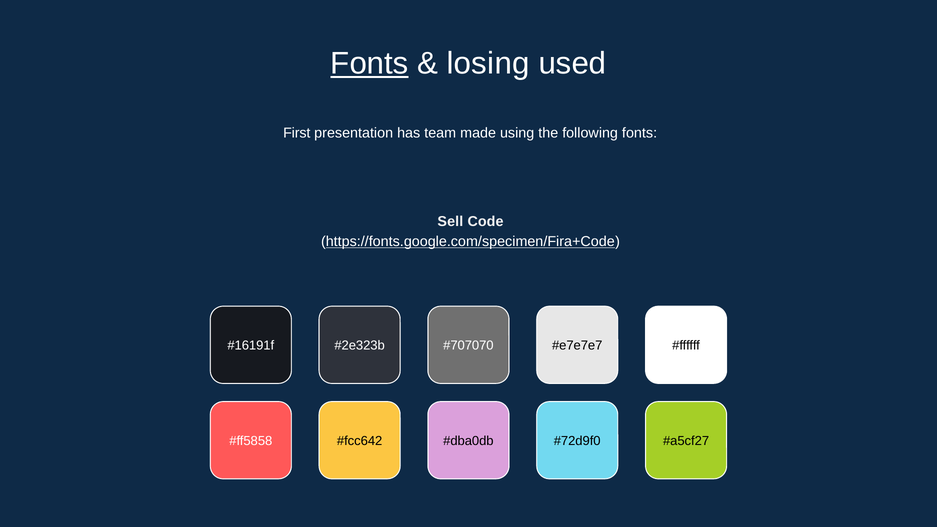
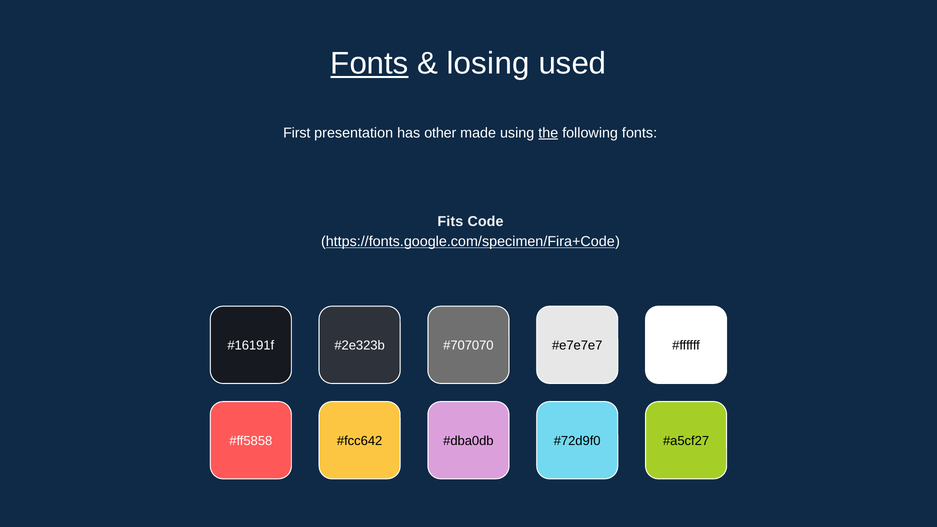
team: team -> other (440, 133)
the underline: none -> present (548, 133)
Sell: Sell -> Fits (450, 222)
